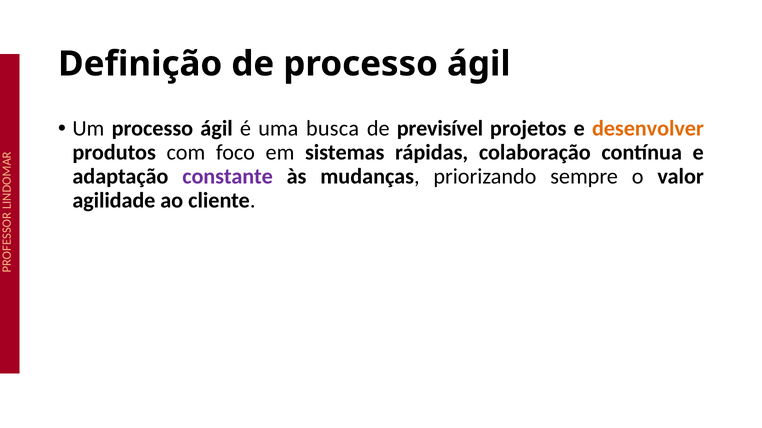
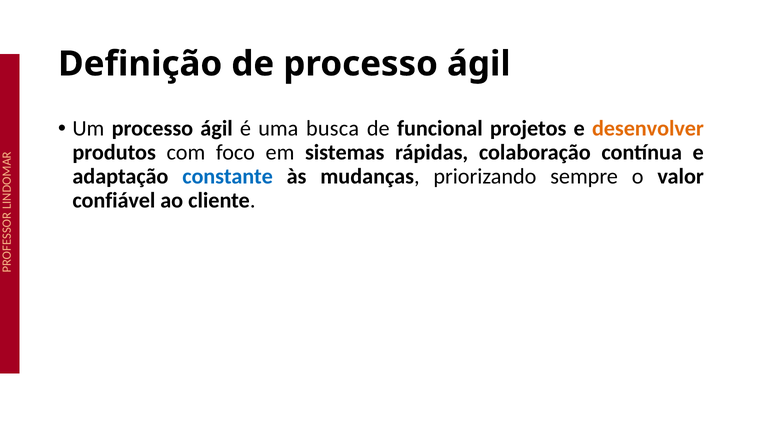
previsível: previsível -> funcional (440, 129)
constante colour: purple -> blue (228, 177)
agilidade: agilidade -> confiável (114, 201)
